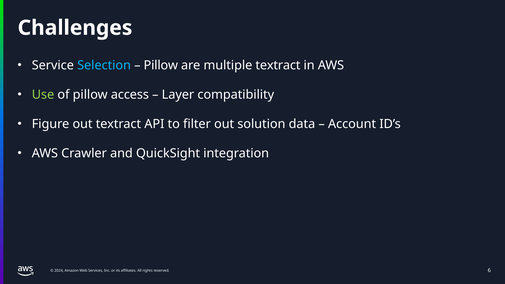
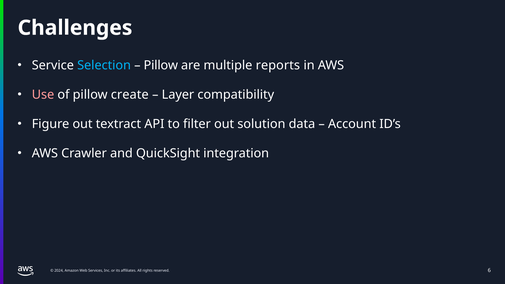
multiple textract: textract -> reports (278, 65)
Use colour: light green -> pink (43, 95)
access: access -> create (130, 95)
